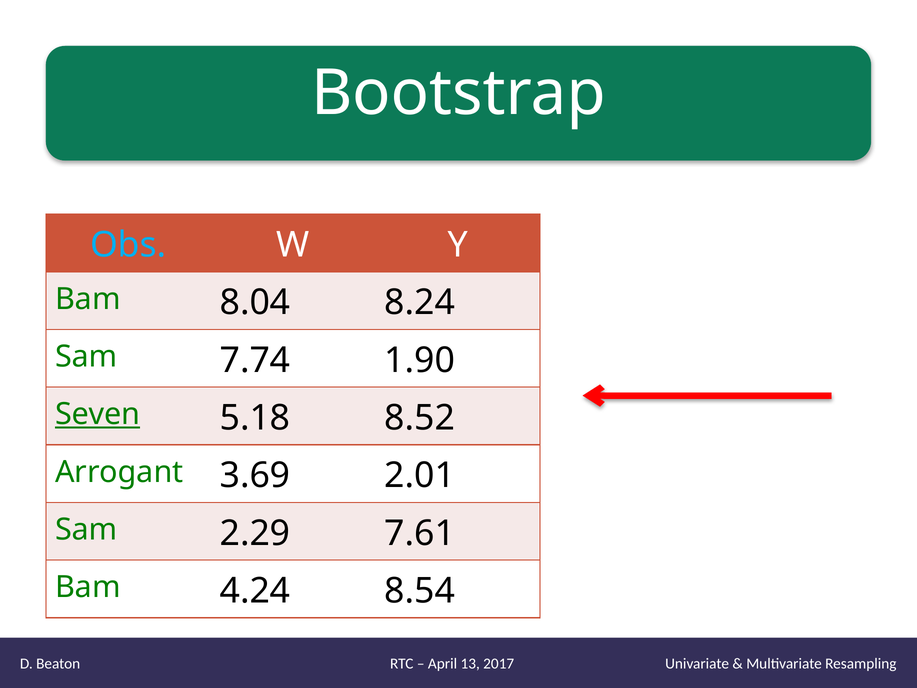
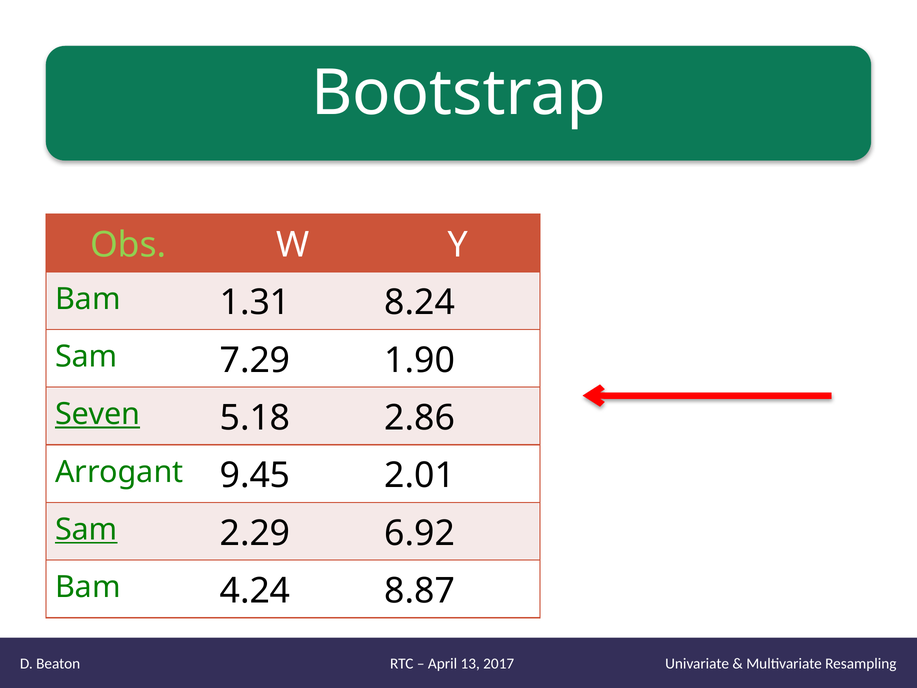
Obs colour: light blue -> light green (128, 245)
8.04: 8.04 -> 1.31 (255, 303)
7.74: 7.74 -> 7.29 (255, 360)
8.52: 8.52 -> 2.86 (420, 418)
3.69: 3.69 -> 9.45 (255, 475)
Sam underline: none -> present (86, 529)
7.61: 7.61 -> 6.92 (420, 533)
8.54: 8.54 -> 8.87 (420, 591)
